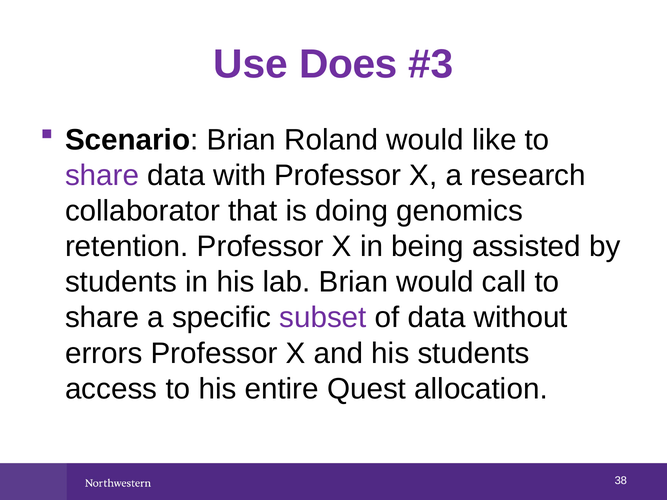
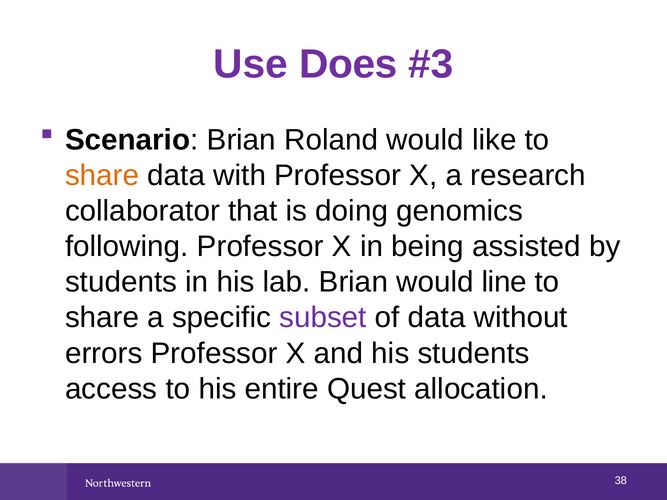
share colour: purple -> orange (102, 176)
retention: retention -> following (127, 247)
call: call -> line (504, 282)
